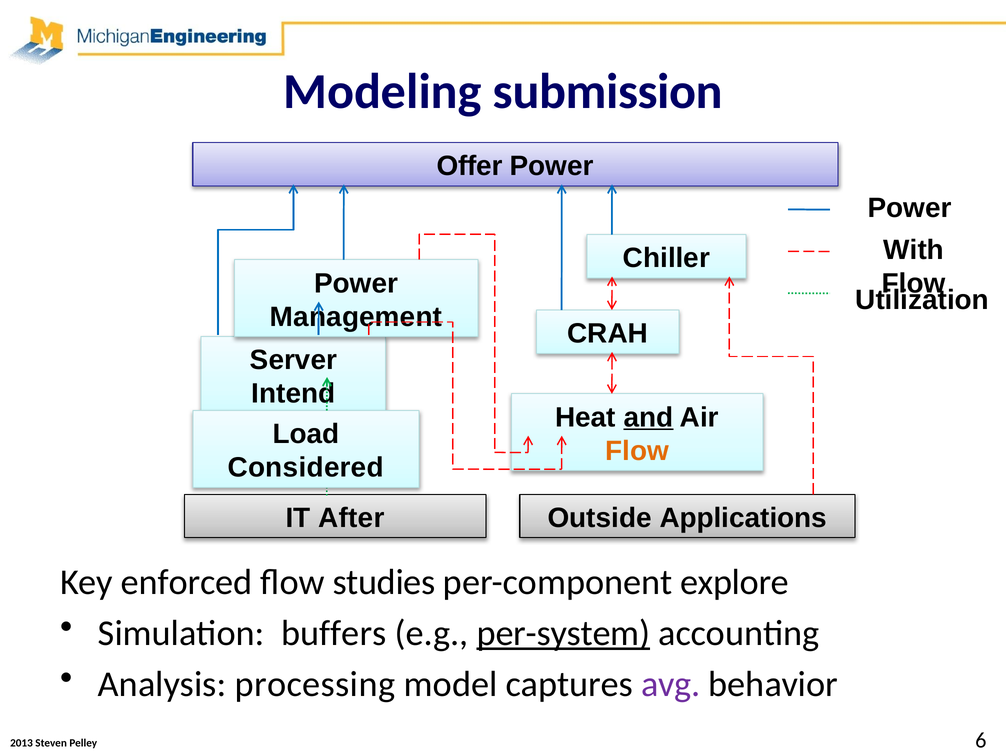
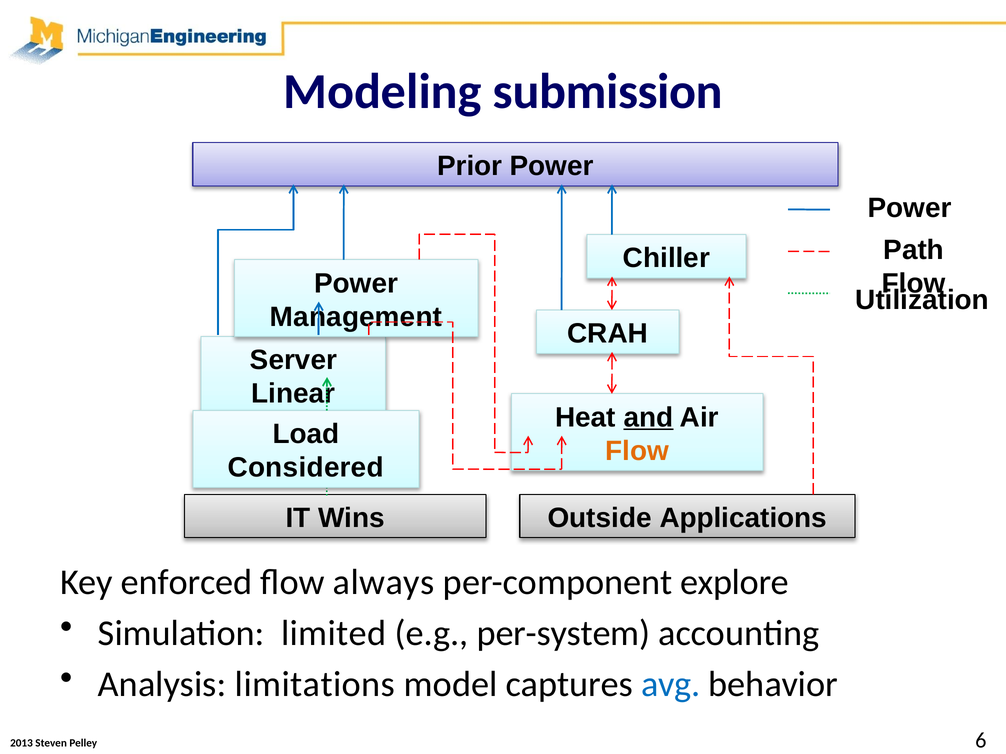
Offer: Offer -> Prior (470, 166)
With: With -> Path (914, 250)
Intend: Intend -> Linear (293, 394)
After: After -> Wins (351, 518)
studies: studies -> always (384, 583)
buffers: buffers -> limited (334, 634)
per-system underline: present -> none (563, 634)
processing: processing -> limitations (315, 685)
avg colour: purple -> blue (671, 685)
